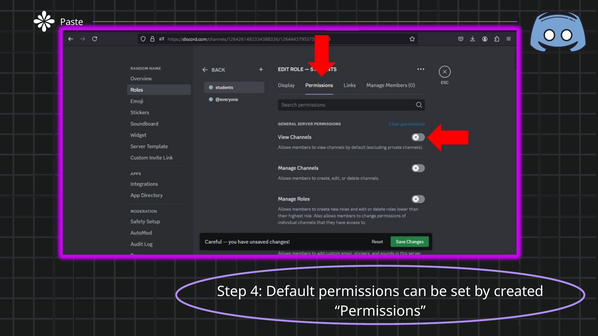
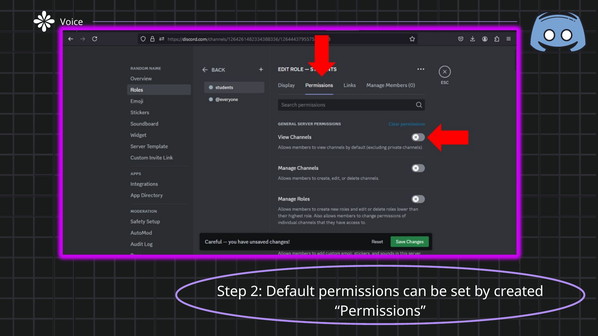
Paste: Paste -> Voice (72, 22)
4: 4 -> 2 (256, 292)
